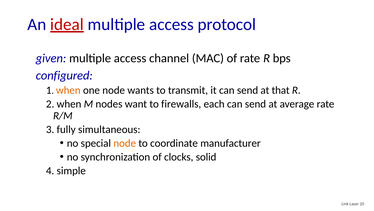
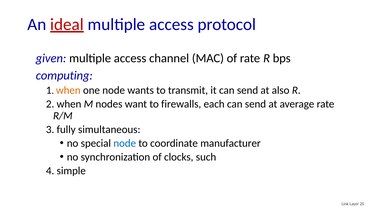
configured: configured -> computing (64, 75)
that: that -> also (281, 90)
node colour: orange -> blue (125, 143)
solid: solid -> such (206, 156)
